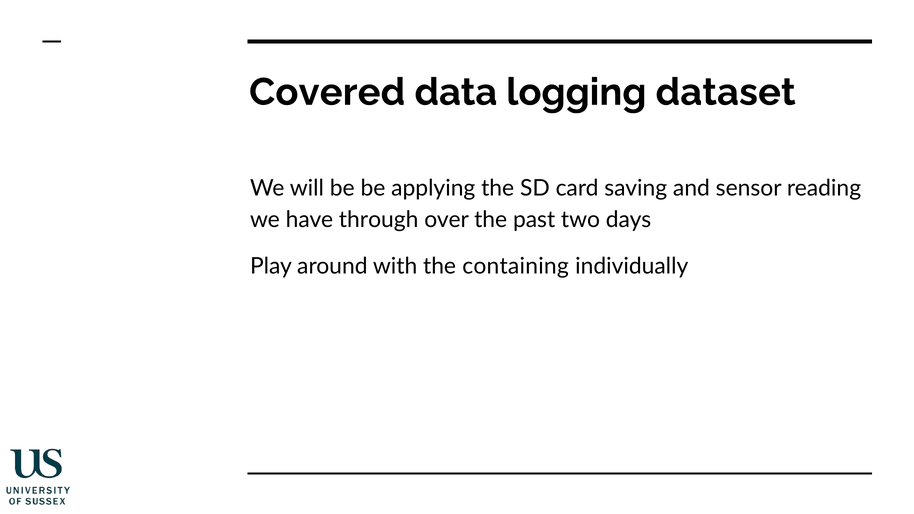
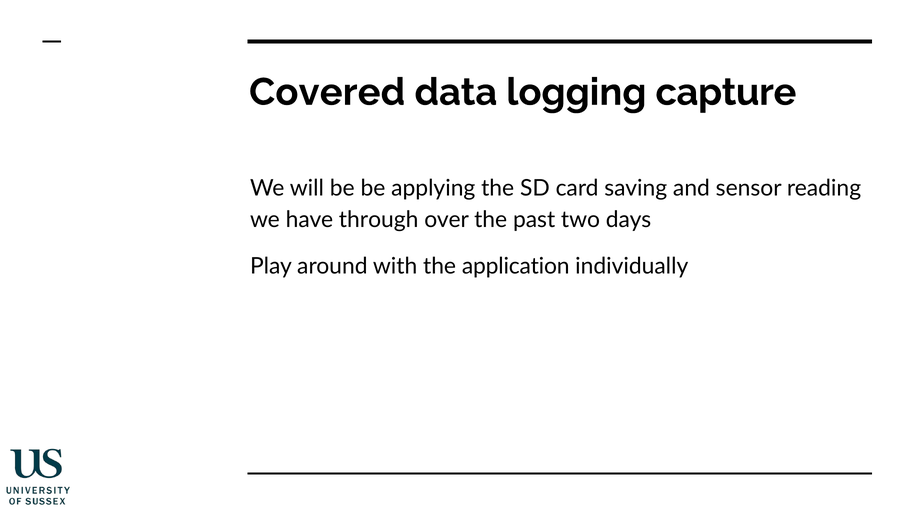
dataset: dataset -> capture (726, 92)
containing: containing -> application (516, 266)
